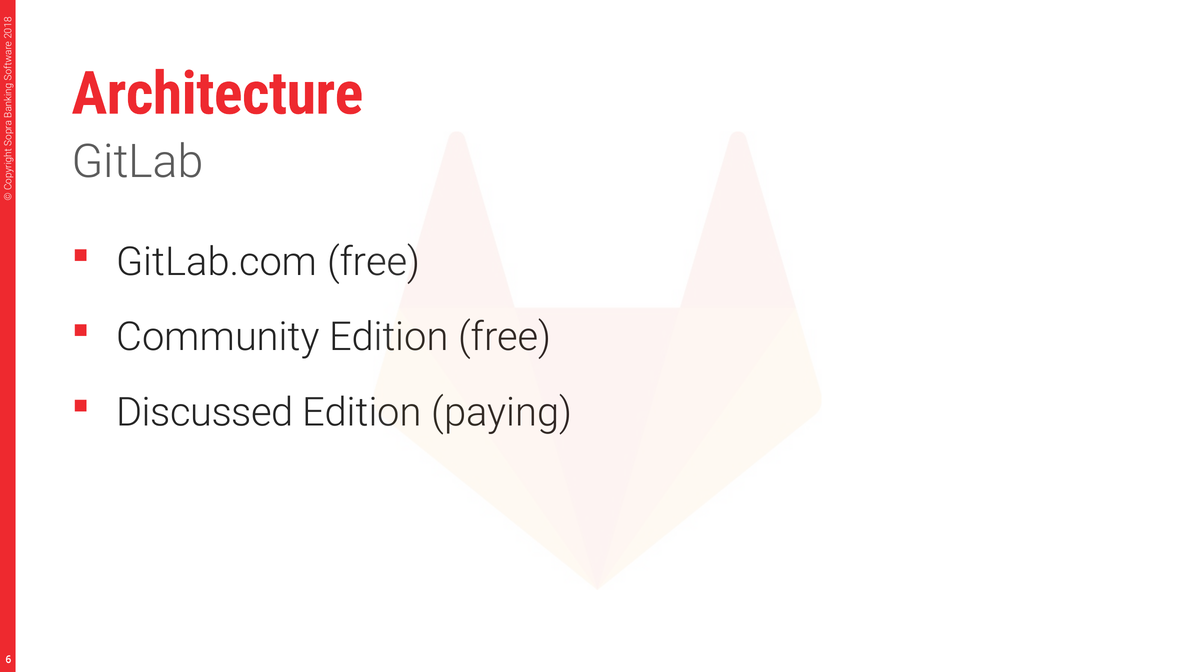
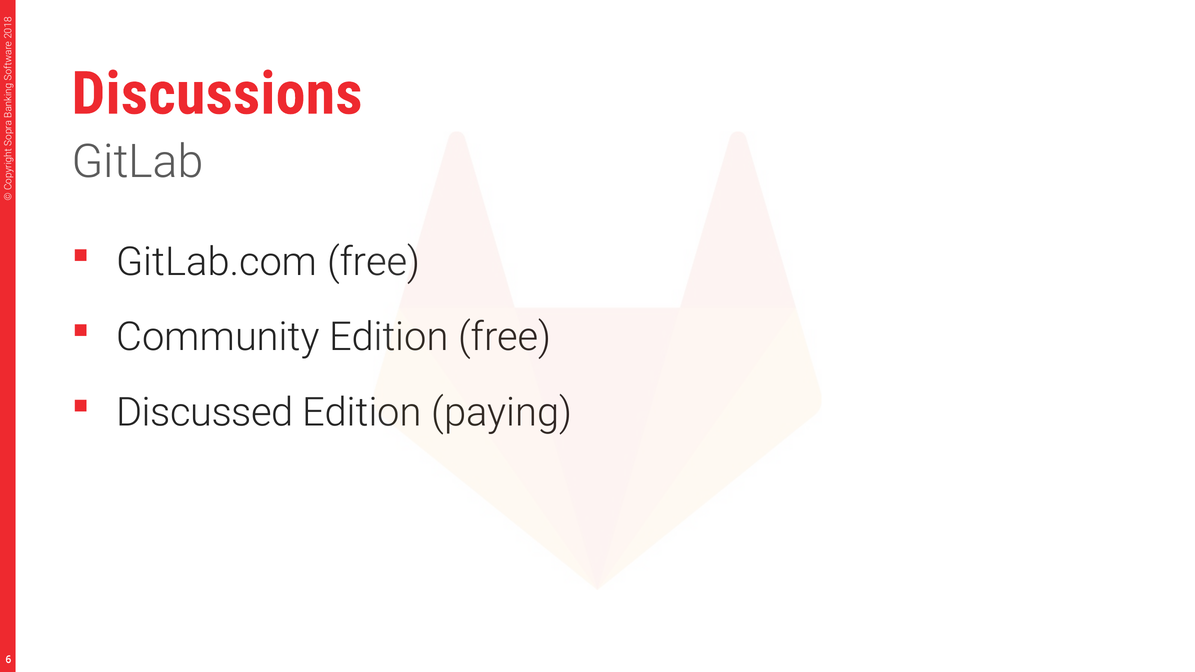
Architecture: Architecture -> Discussions (217, 94)
